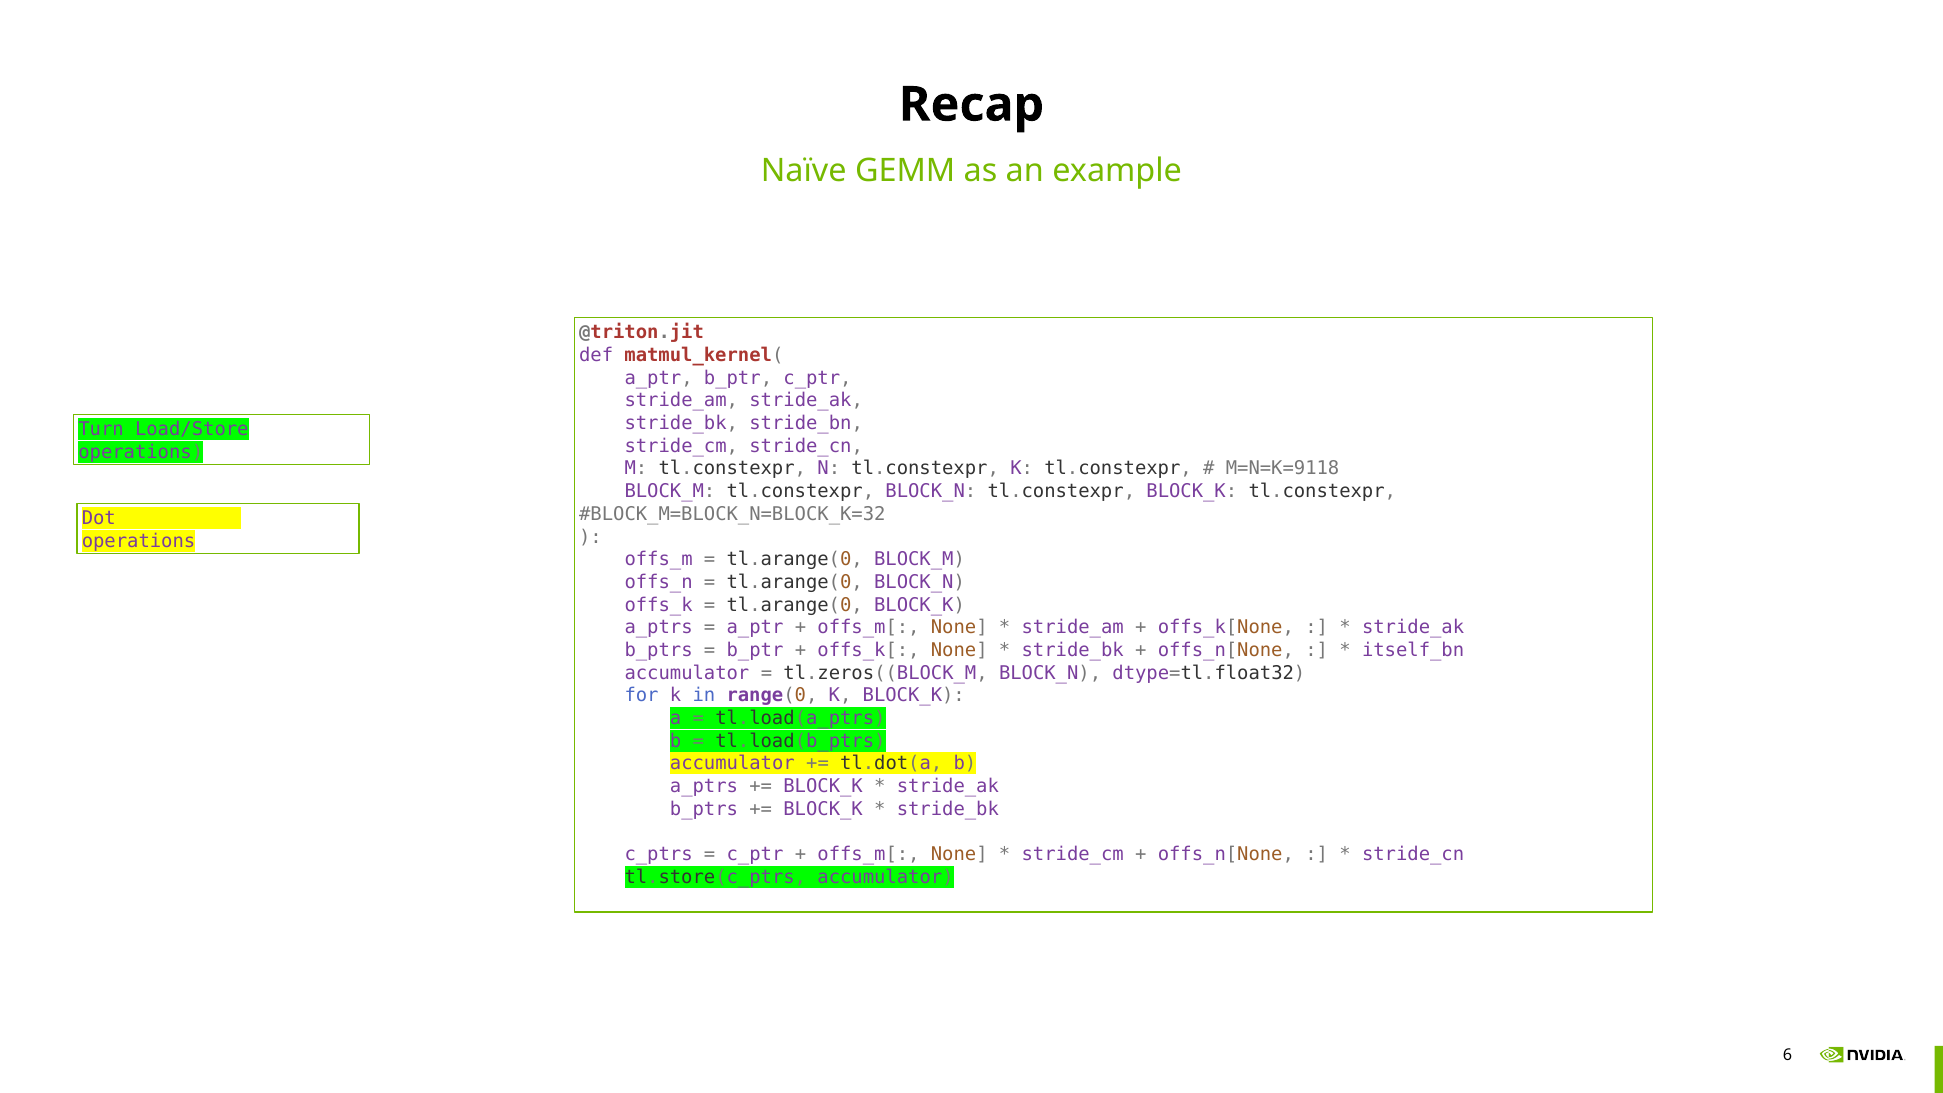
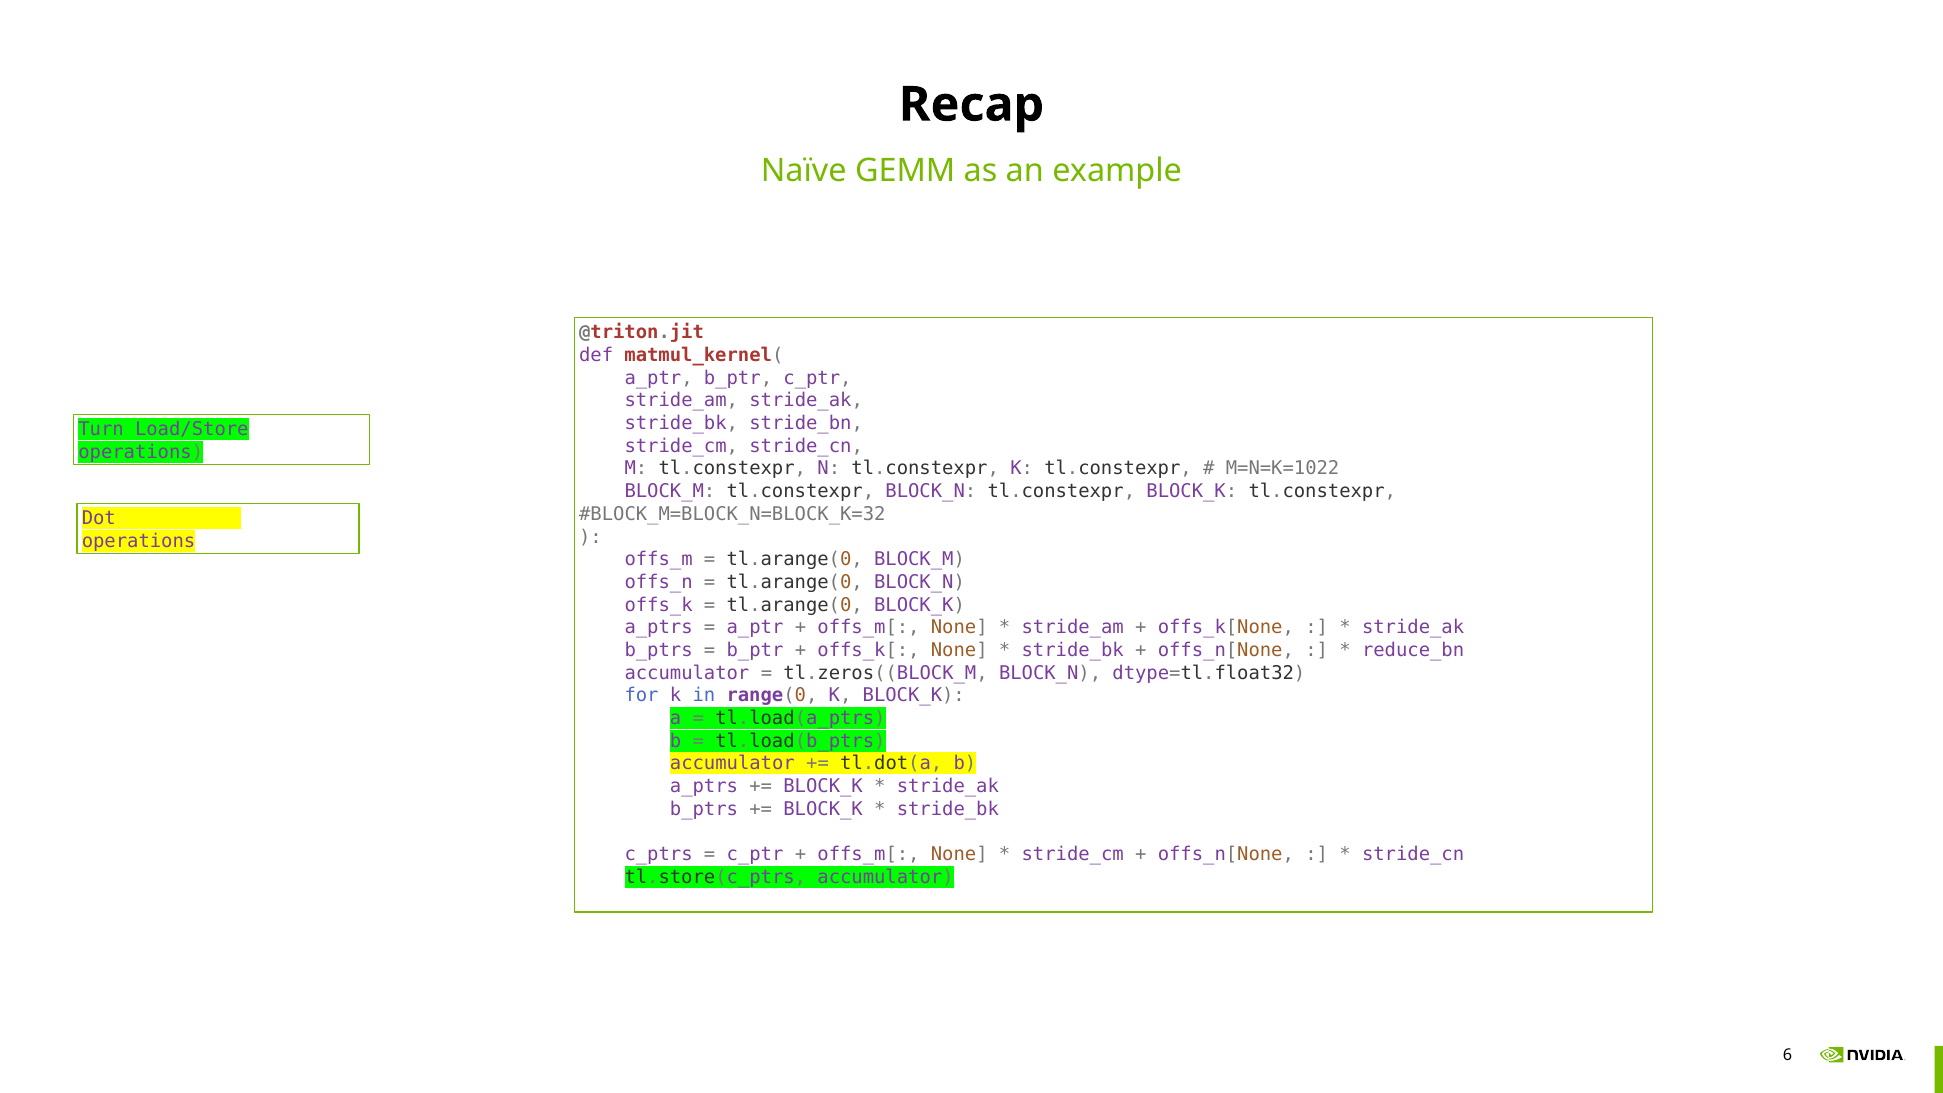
M=N=K=9118: M=N=K=9118 -> M=N=K=1022 (1283, 469)
itself_bn: itself_bn -> reduce_bn (1413, 650)
